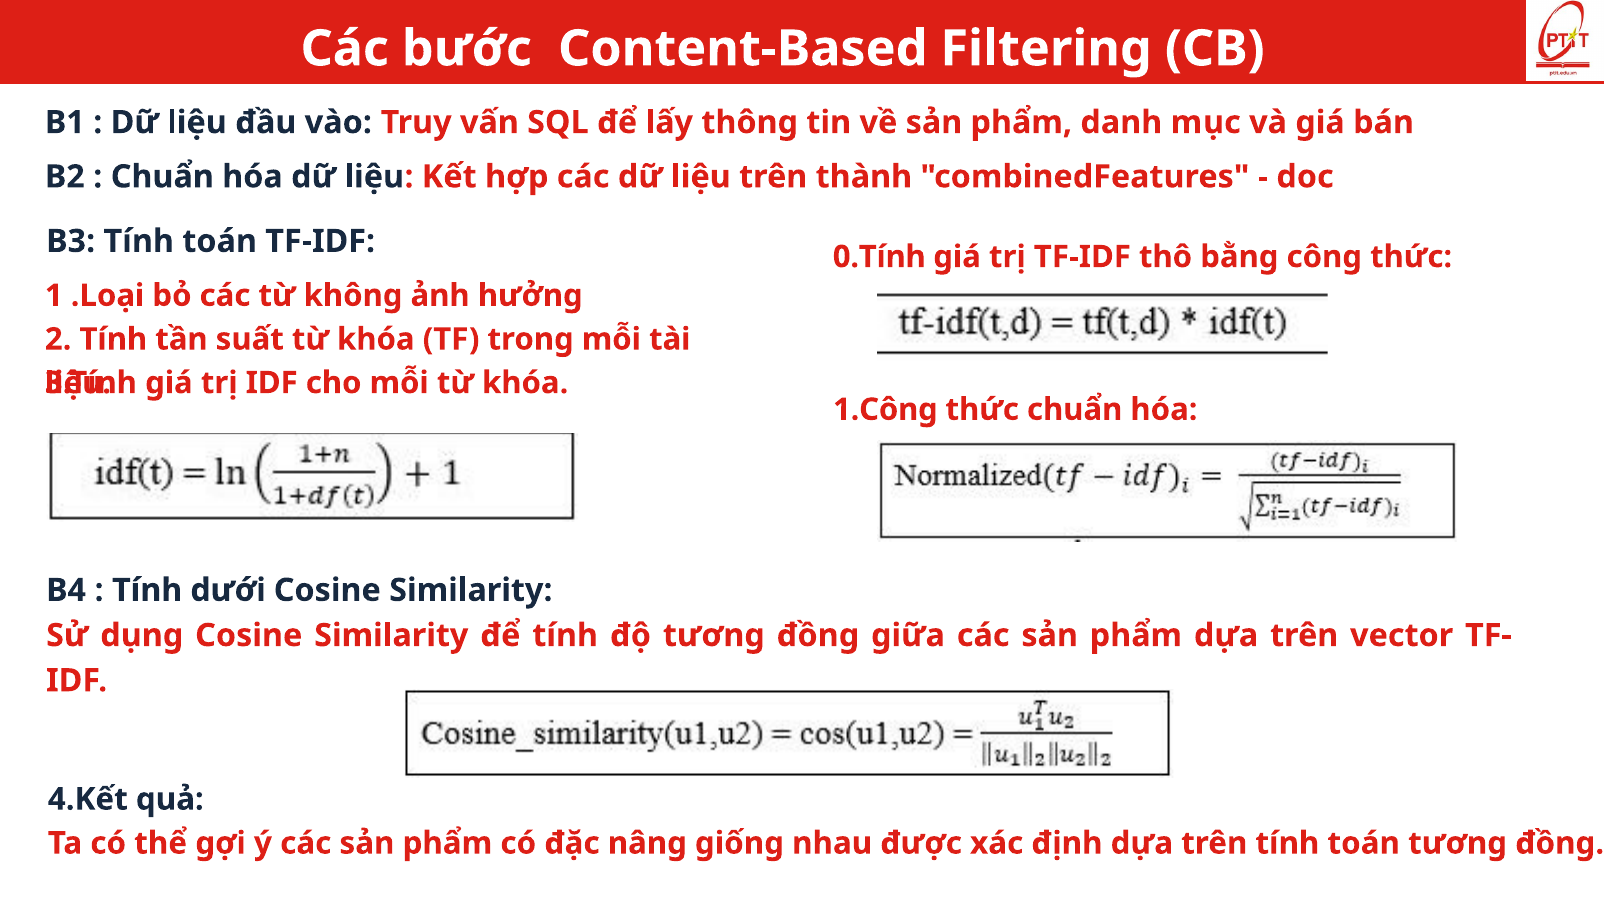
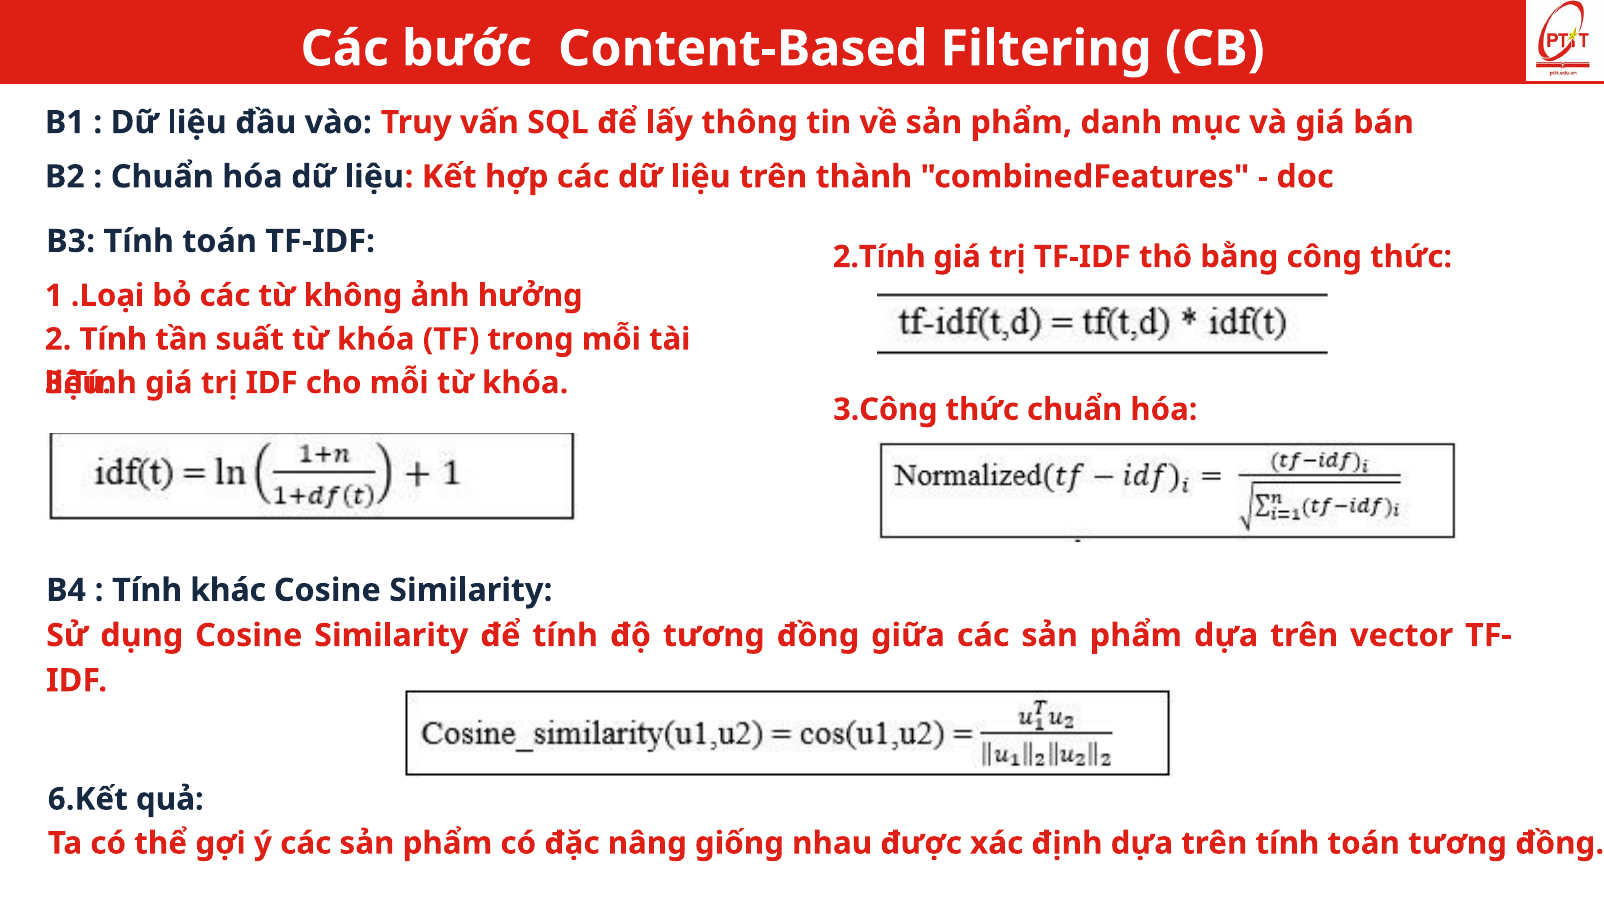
0.Tính: 0.Tính -> 2.Tính (879, 257)
1.Công: 1.Công -> 3.Công (885, 410)
dưới: dưới -> khác (228, 590)
4.Kết: 4.Kết -> 6.Kết (88, 799)
